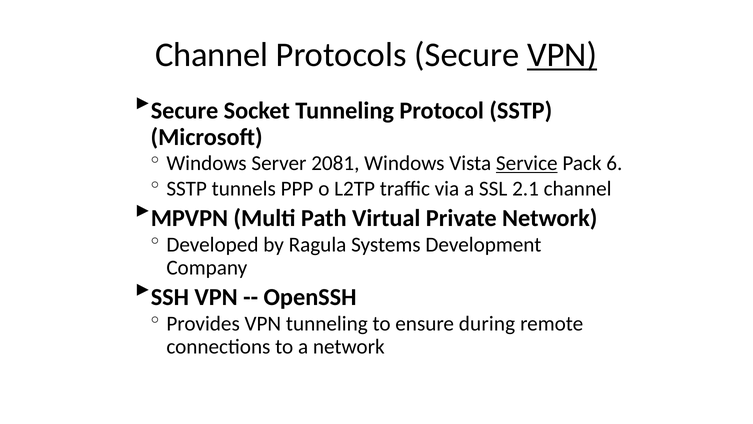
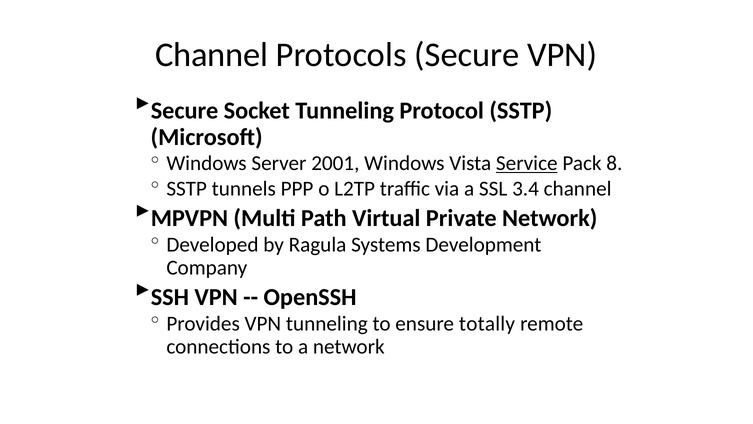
VPN underline: present -> none (562, 55)
2081: 2081 -> 2001 (335, 163)
6: 6 -> 8 (614, 163)
2.1: 2.1 -> 3.4 (526, 188)
during: during -> totally (487, 323)
